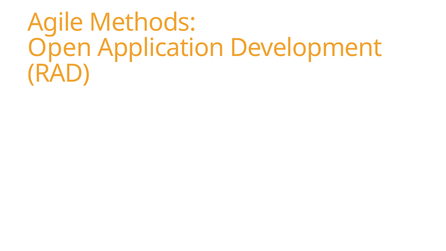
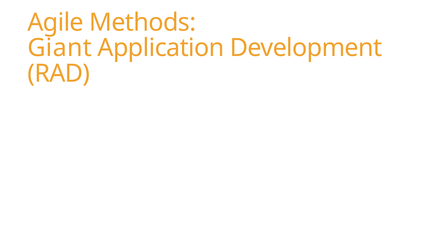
Open: Open -> Giant (60, 48)
